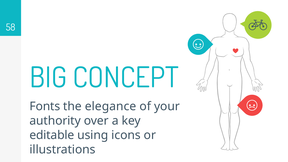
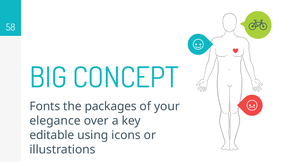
elegance: elegance -> packages (111, 106)
authority: authority -> elegance (55, 121)
